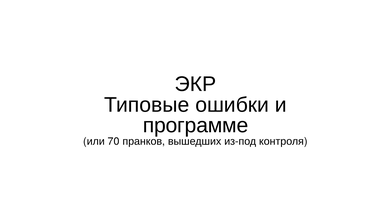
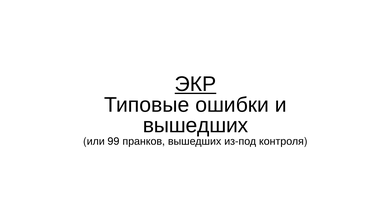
ЭКР underline: none -> present (195, 84)
программе: программе -> вышедших (196, 125)
70: 70 -> 99 (114, 141)
